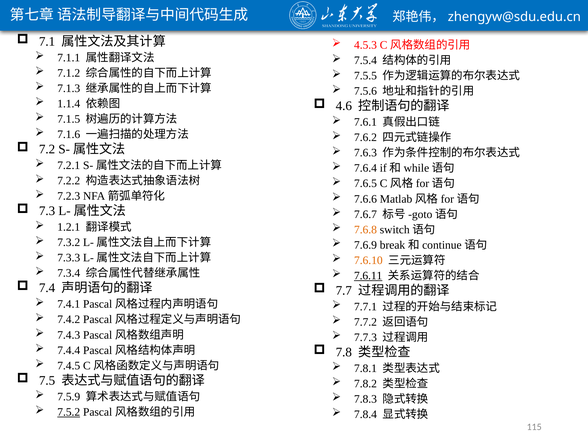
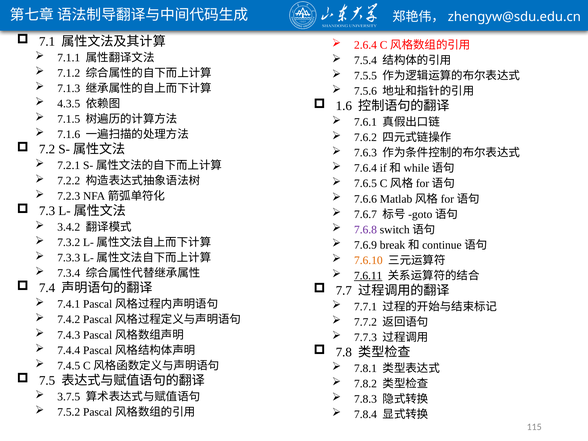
4.5.3: 4.5.3 -> 2.6.4 (366, 45)
1.1.4: 1.1.4 -> 4.3.5 (69, 104)
4.6: 4.6 -> 1.6 (344, 106)
1.2.1: 1.2.1 -> 3.4.2 (69, 227)
7.6.8 colour: orange -> purple (366, 230)
7.5.9: 7.5.9 -> 3.7.5 (69, 397)
7.5.2 underline: present -> none (69, 412)
